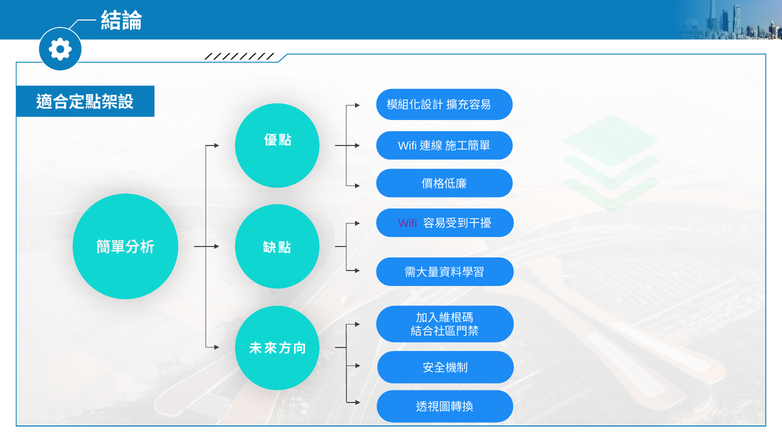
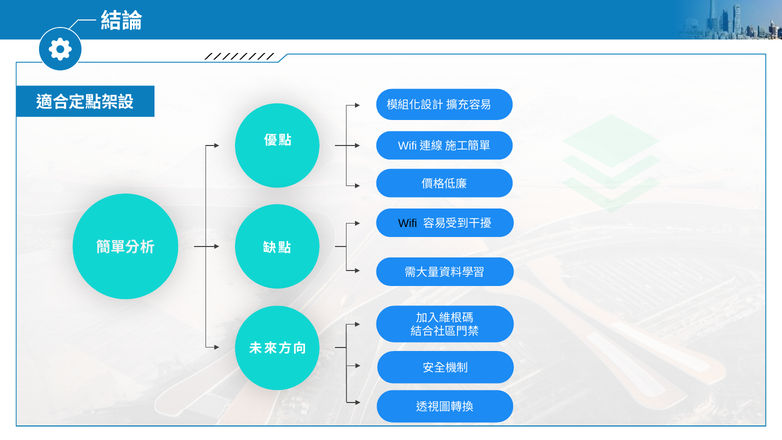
Wifi colour: purple -> black (408, 223)
